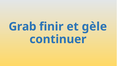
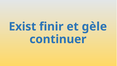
Grab: Grab -> Exist (22, 27)
